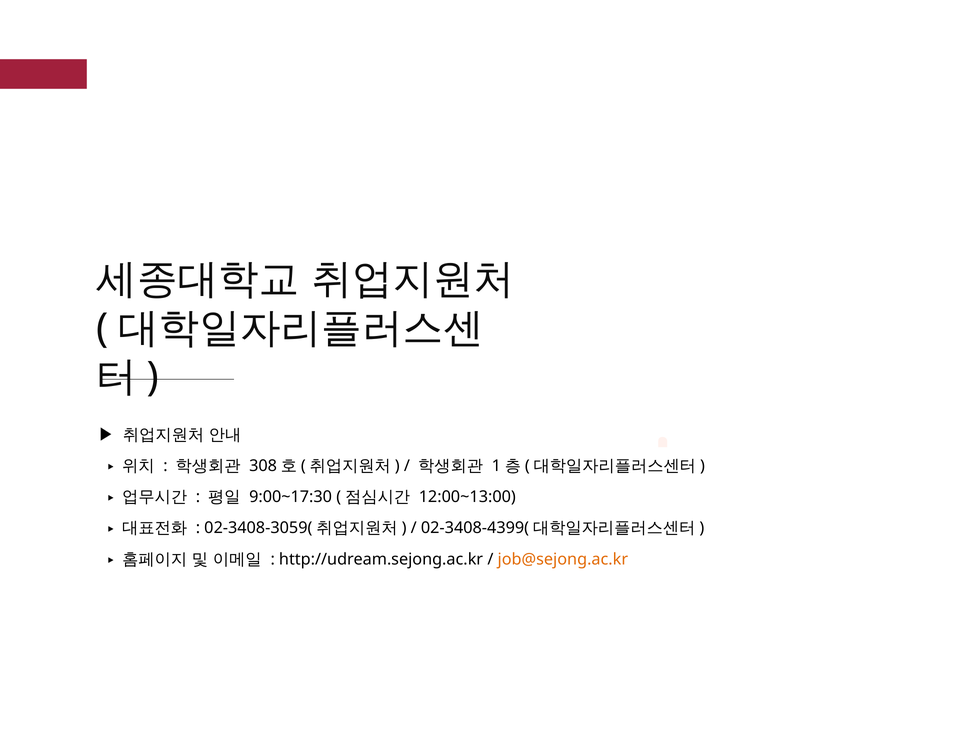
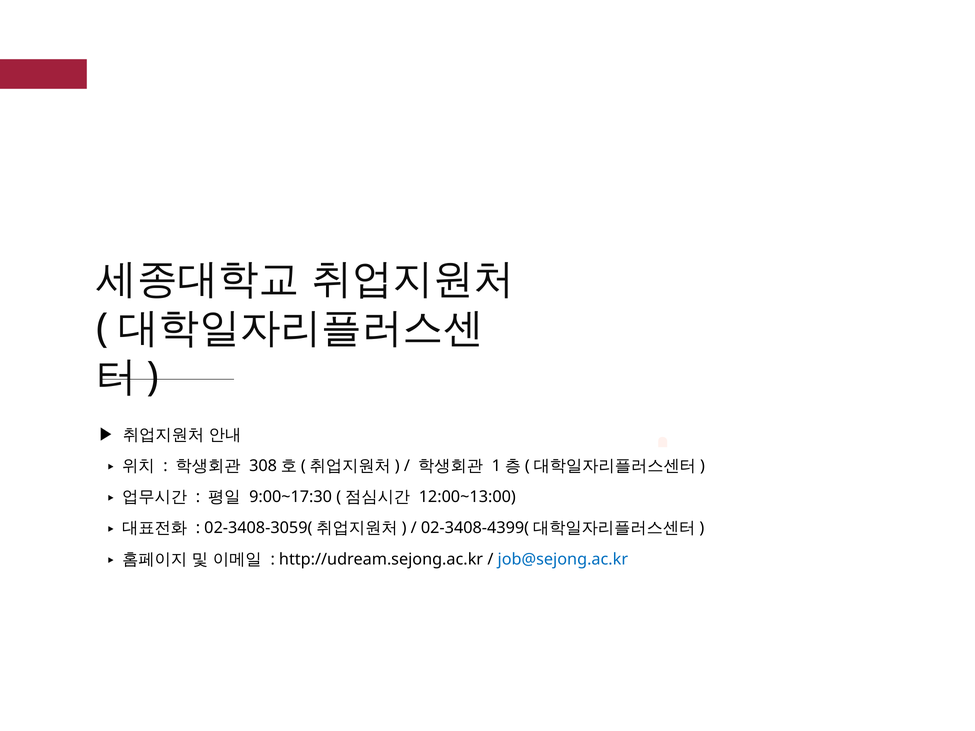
job@sejong.ac.kr colour: orange -> blue (563, 559)
